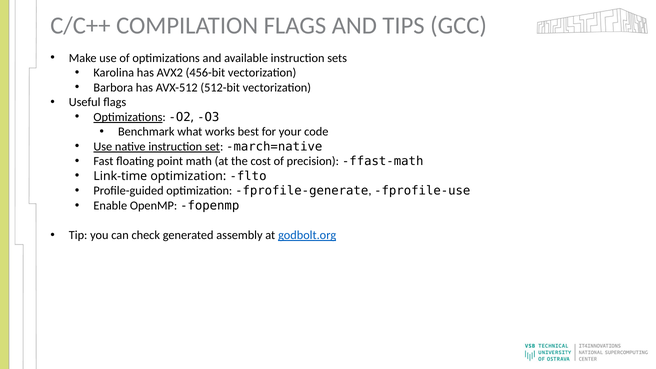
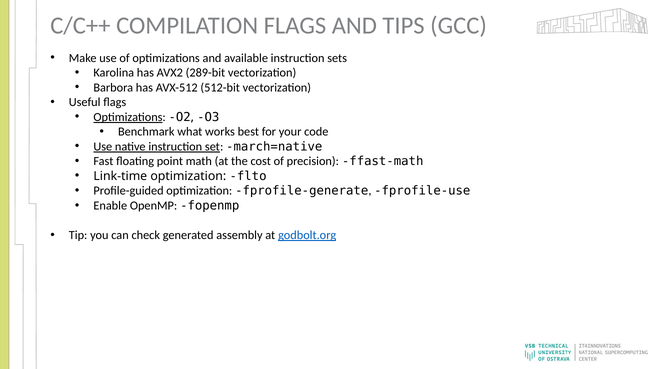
456-bit: 456-bit -> 289-bit (205, 73)
